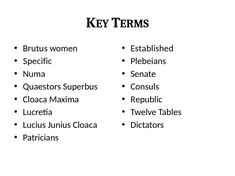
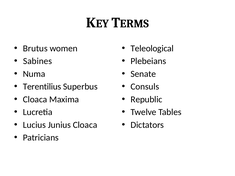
Established: Established -> Teleological (152, 48)
Specific: Specific -> Sabines (38, 61)
Quaestors: Quaestors -> Terentilius (42, 87)
